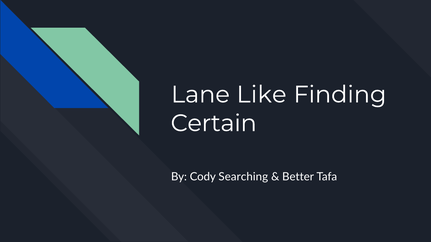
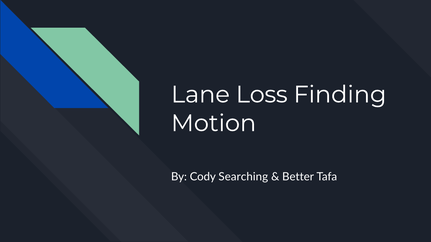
Like: Like -> Loss (262, 95)
Certain: Certain -> Motion (214, 123)
